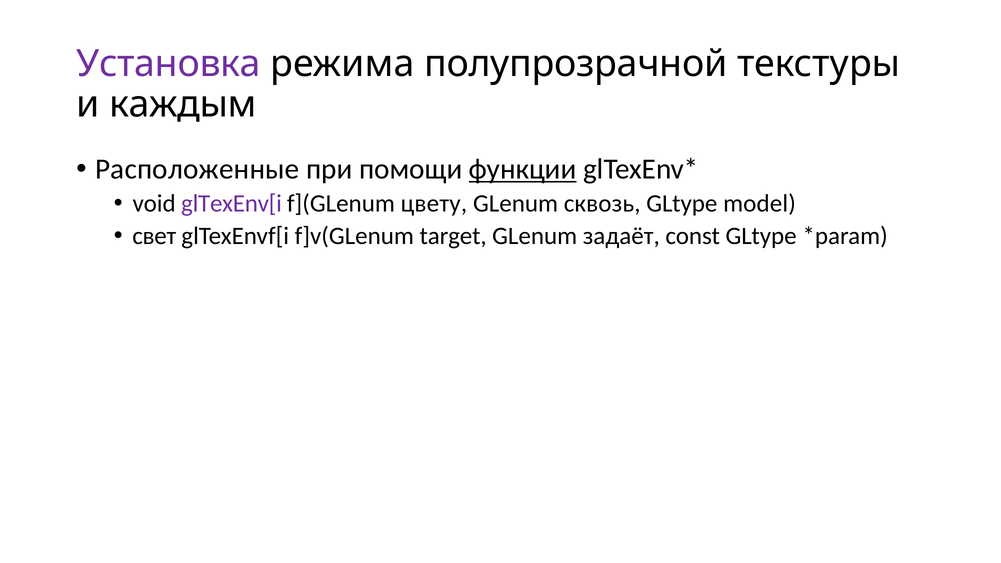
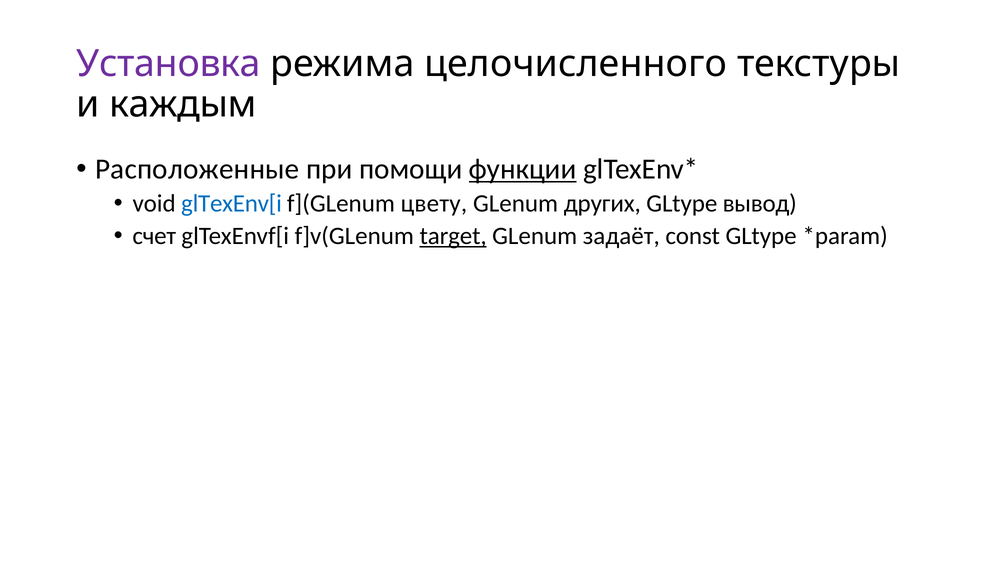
полупрозрачной: полупрозрачной -> целочисленного (576, 64)
glTexEnv[i colour: purple -> blue (231, 204)
сквозь: сквозь -> других (602, 204)
model: model -> вывод (760, 204)
свет: свет -> счет (154, 236)
target underline: none -> present (453, 236)
